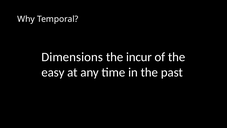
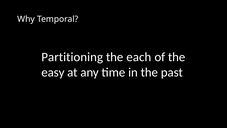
Dimensions: Dimensions -> Partitioning (72, 57)
incur: incur -> each (139, 57)
